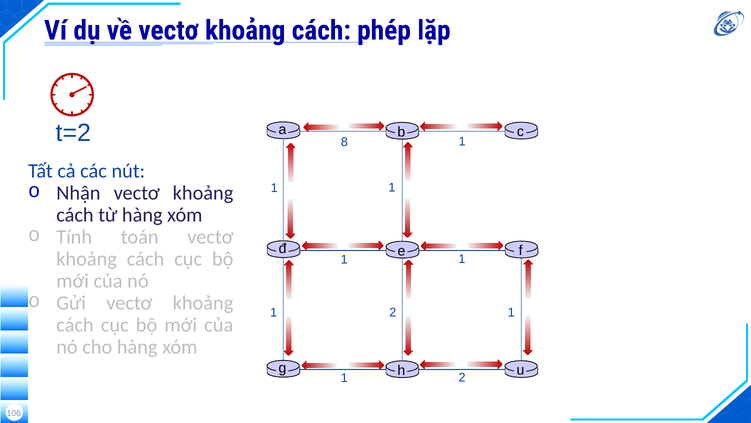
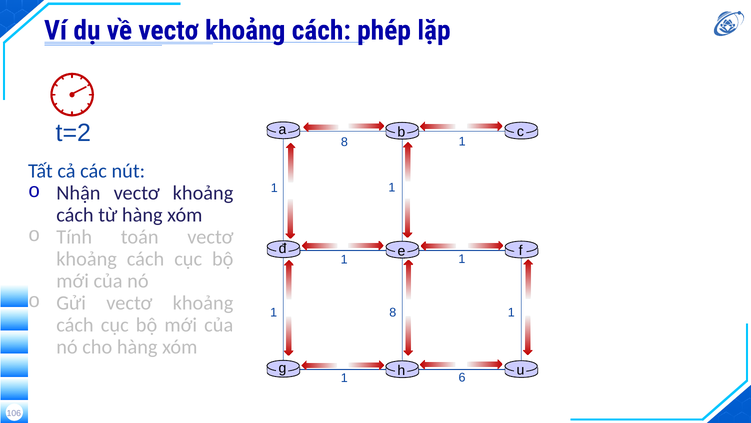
2: 2 -> 8 (393, 312)
2: 2 -> 6 (462, 377)
